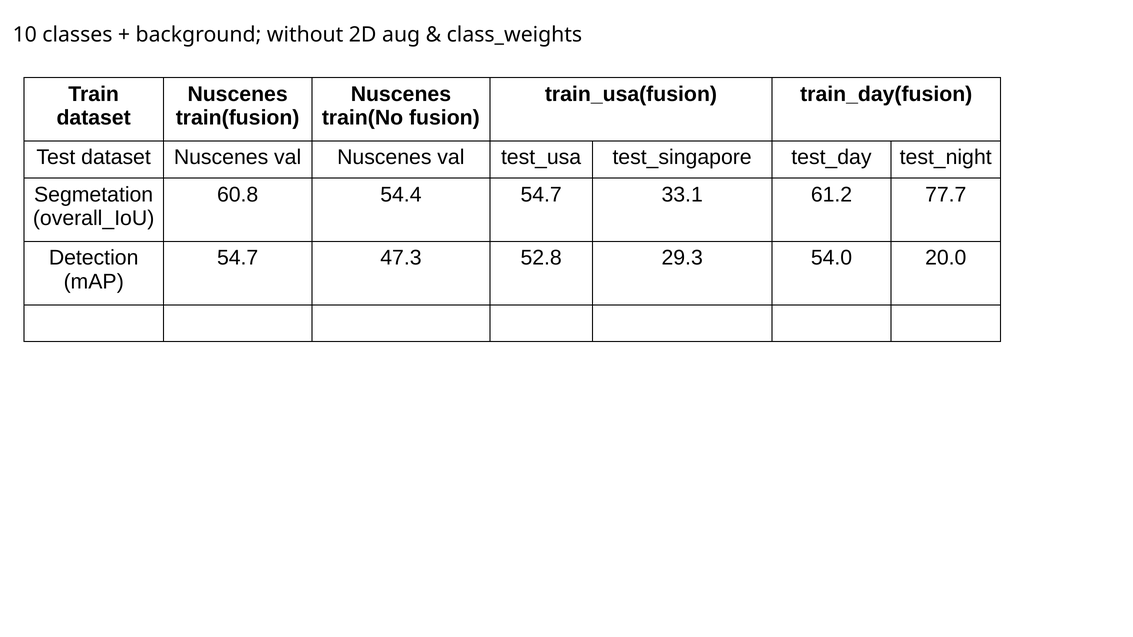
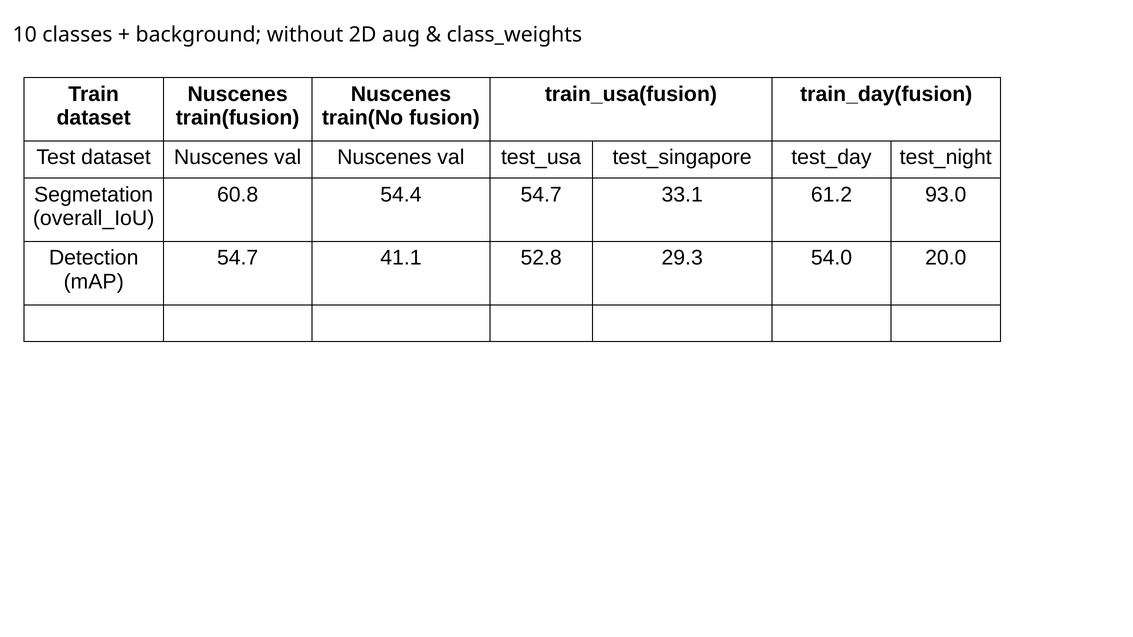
77.7: 77.7 -> 93.0 (946, 195)
47.3: 47.3 -> 41.1 (401, 258)
